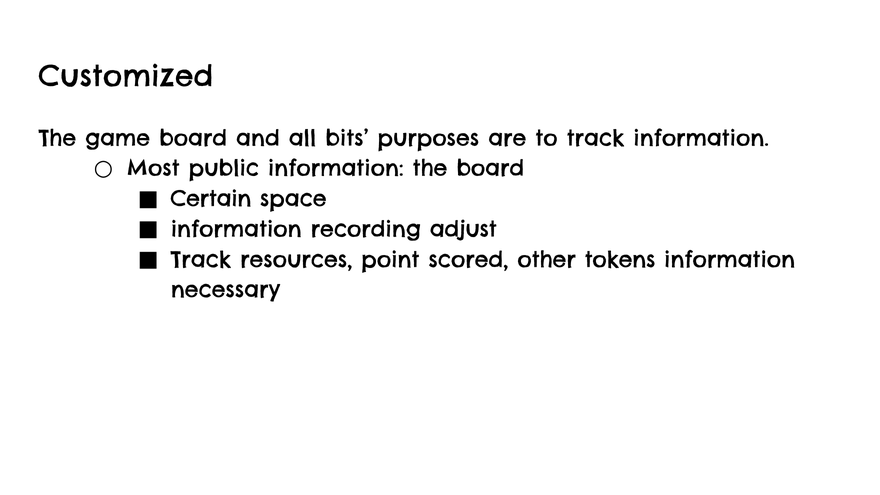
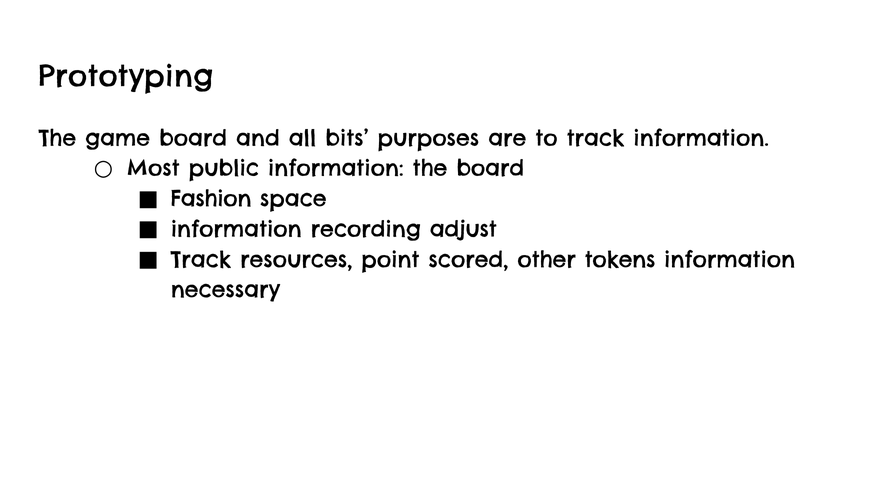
Customized: Customized -> Prototyping (126, 77)
Certain: Certain -> Fashion (211, 199)
